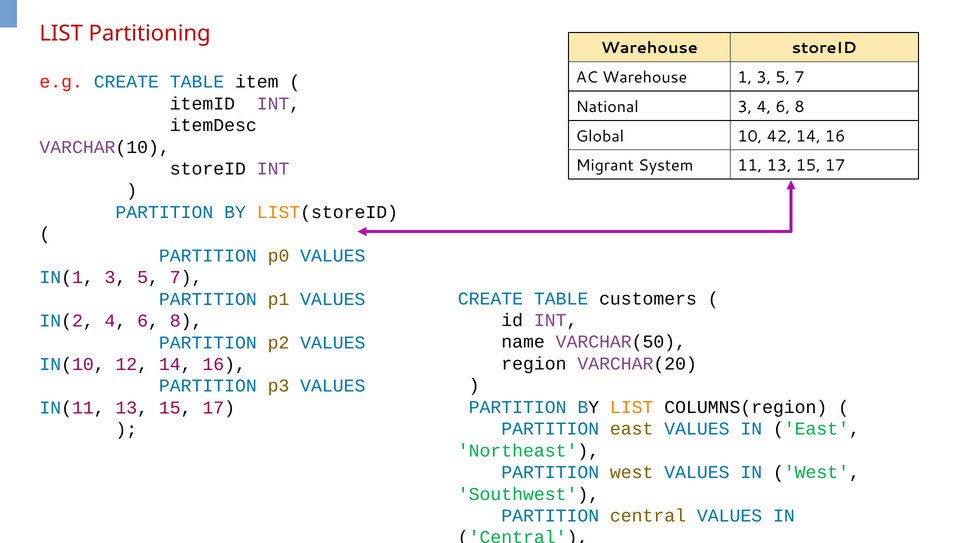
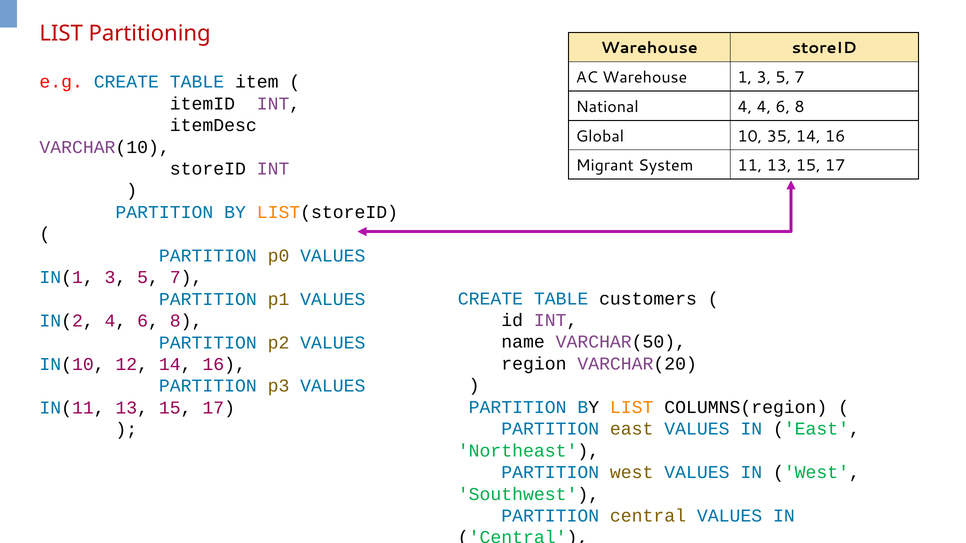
National 3: 3 -> 4 (745, 107)
42: 42 -> 35 (779, 136)
